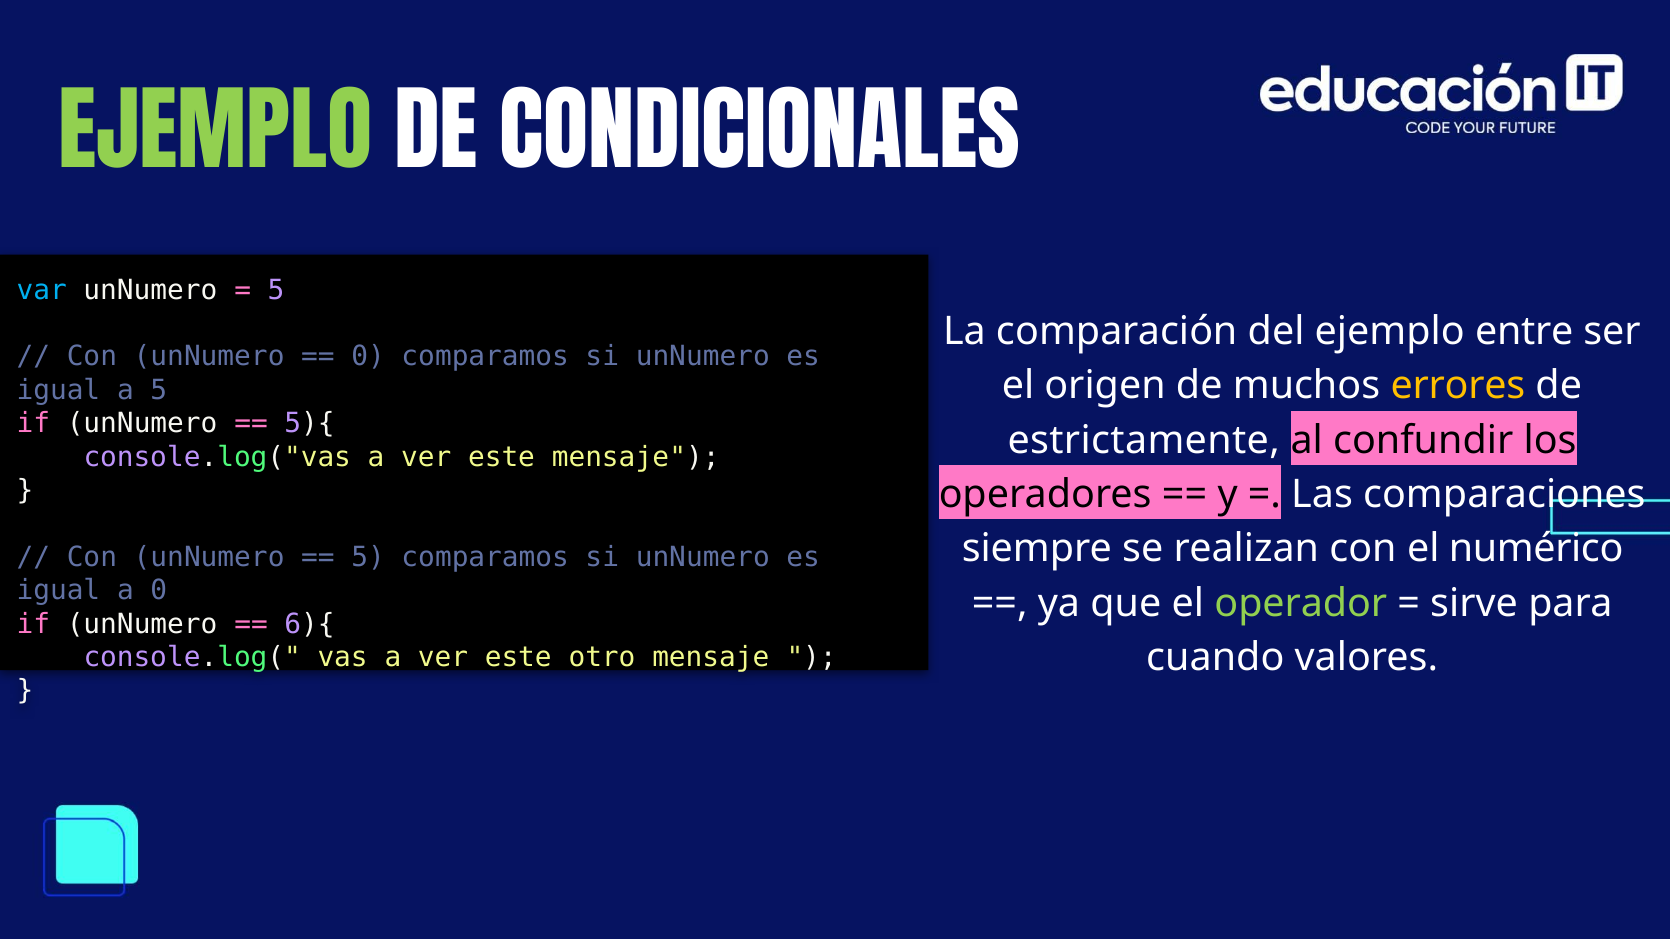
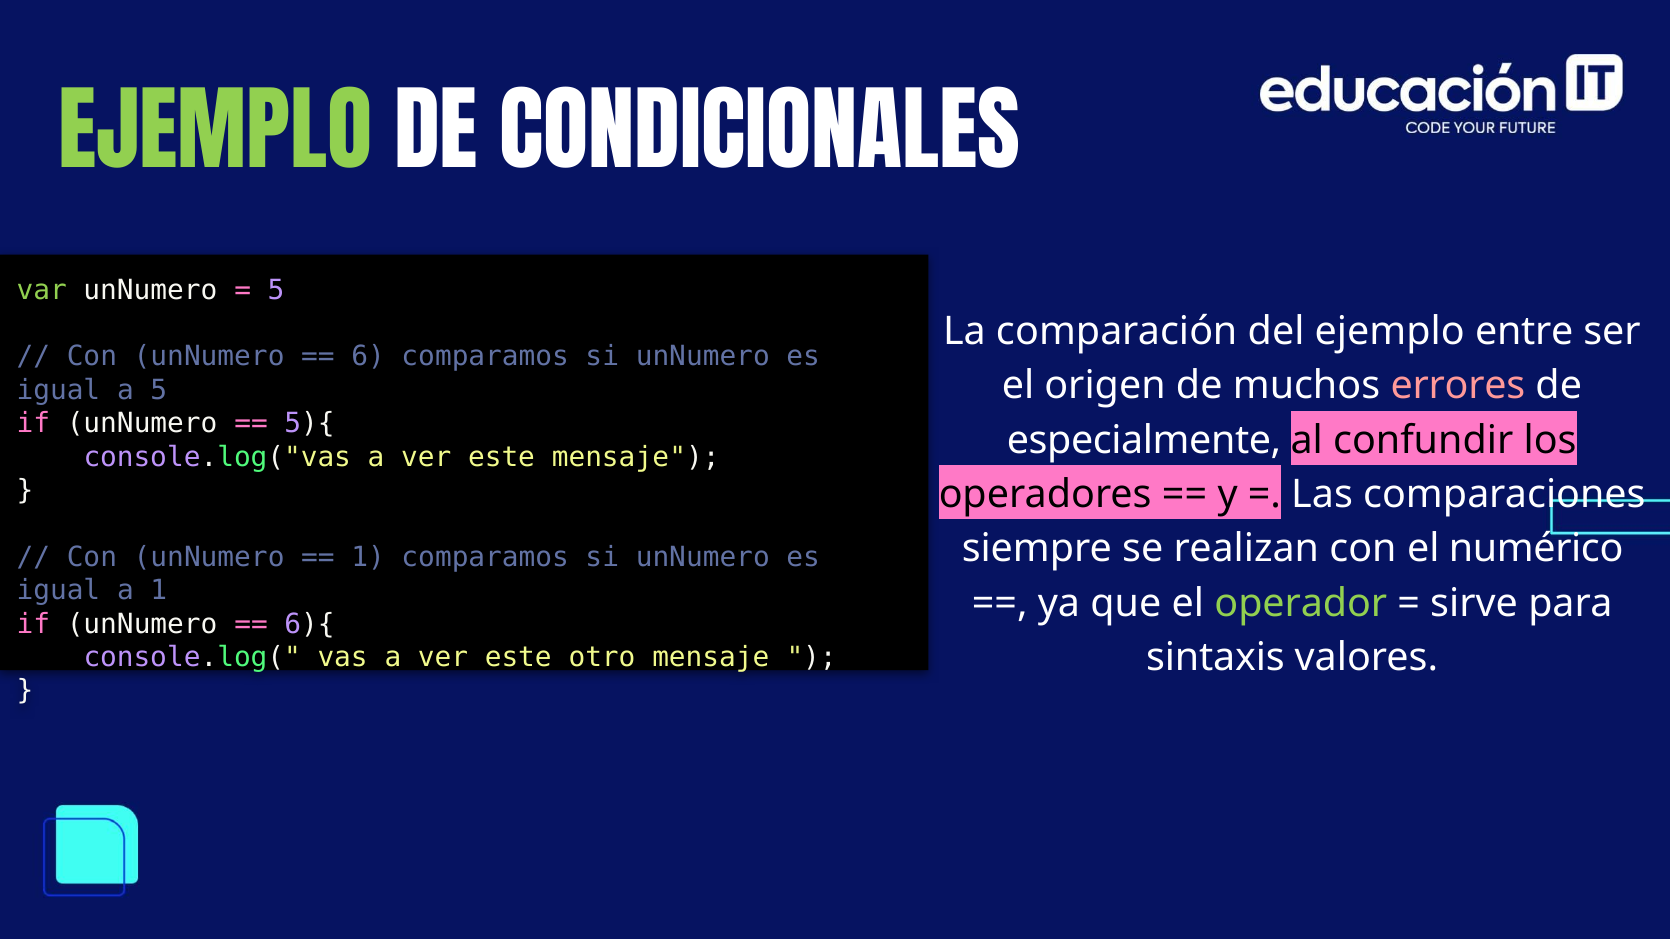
var colour: light blue -> light green (42, 290)
0: 0 -> 6 (368, 357)
errores colour: yellow -> pink (1458, 386)
estrictamente: estrictamente -> especialmente (1144, 440)
5: 5 -> 1 (368, 557)
a 0: 0 -> 1 (159, 591)
cuando: cuando -> sintaxis (1215, 658)
